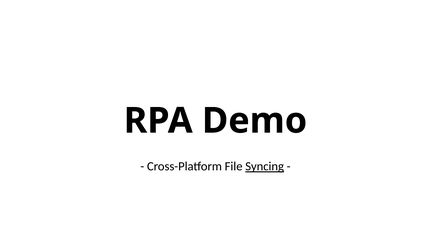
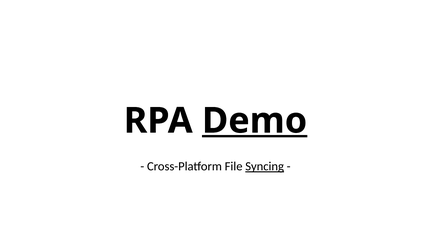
Demo underline: none -> present (255, 121)
